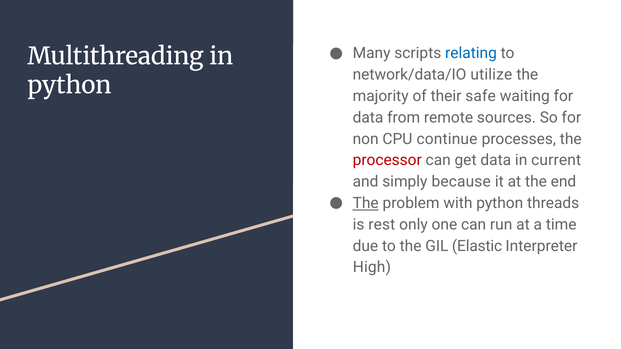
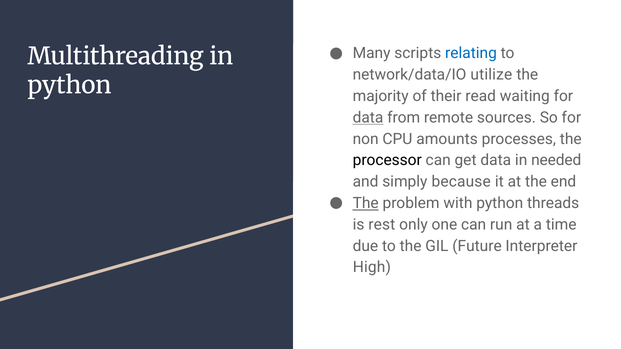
safe: safe -> read (481, 96)
data underline: none -> present (368, 118)
continue: continue -> amounts (447, 139)
processor colour: red -> black (387, 160)
current: current -> needed (556, 160)
Elastic: Elastic -> Future (477, 246)
